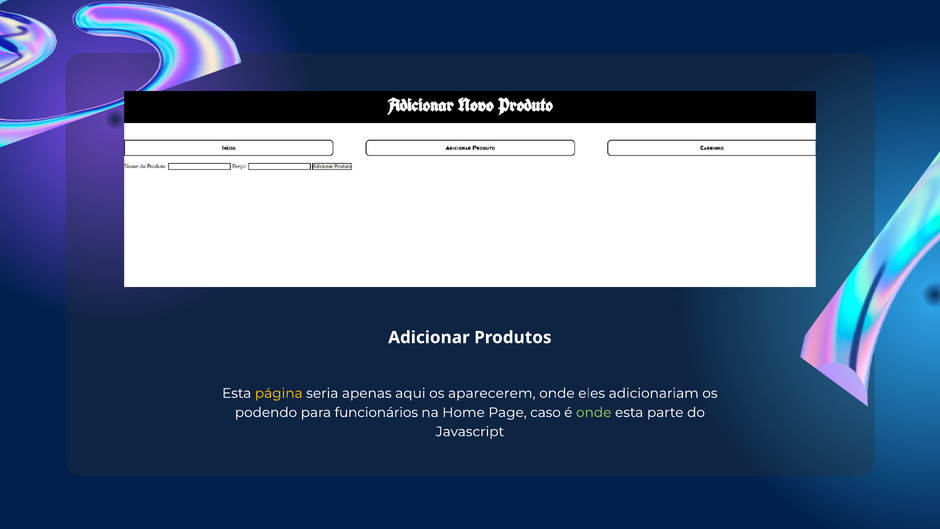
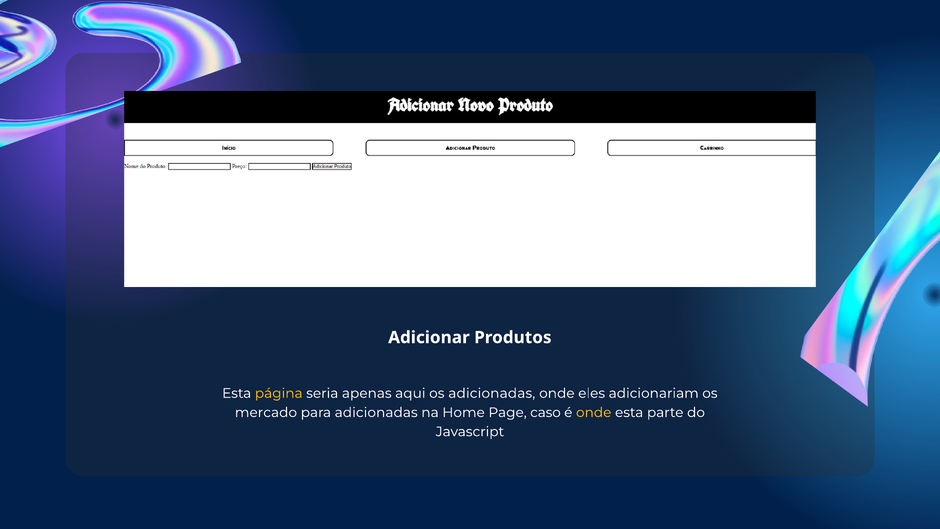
os aparecerem: aparecerem -> adicionadas (492, 393)
podendo: podendo -> mercado (266, 412)
para funcionários: funcionários -> adicionadas (376, 412)
onde colour: light green -> yellow (594, 412)
